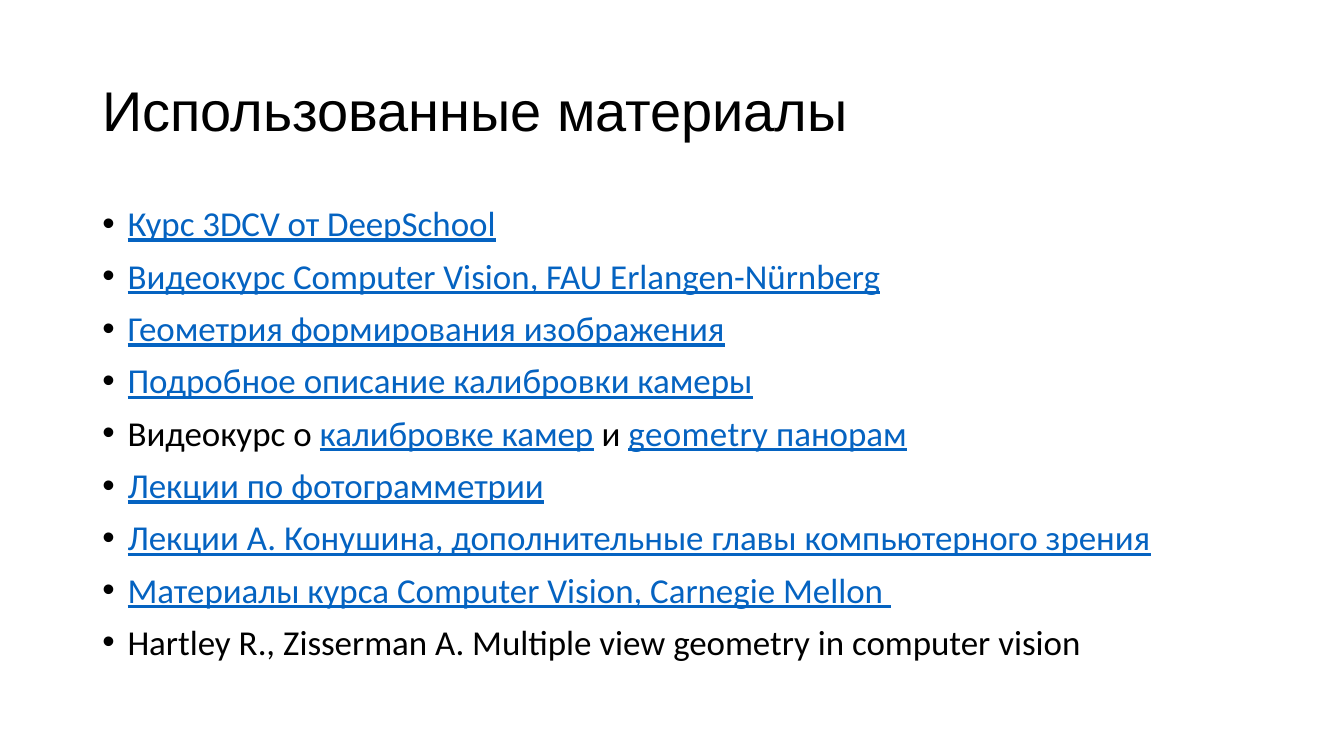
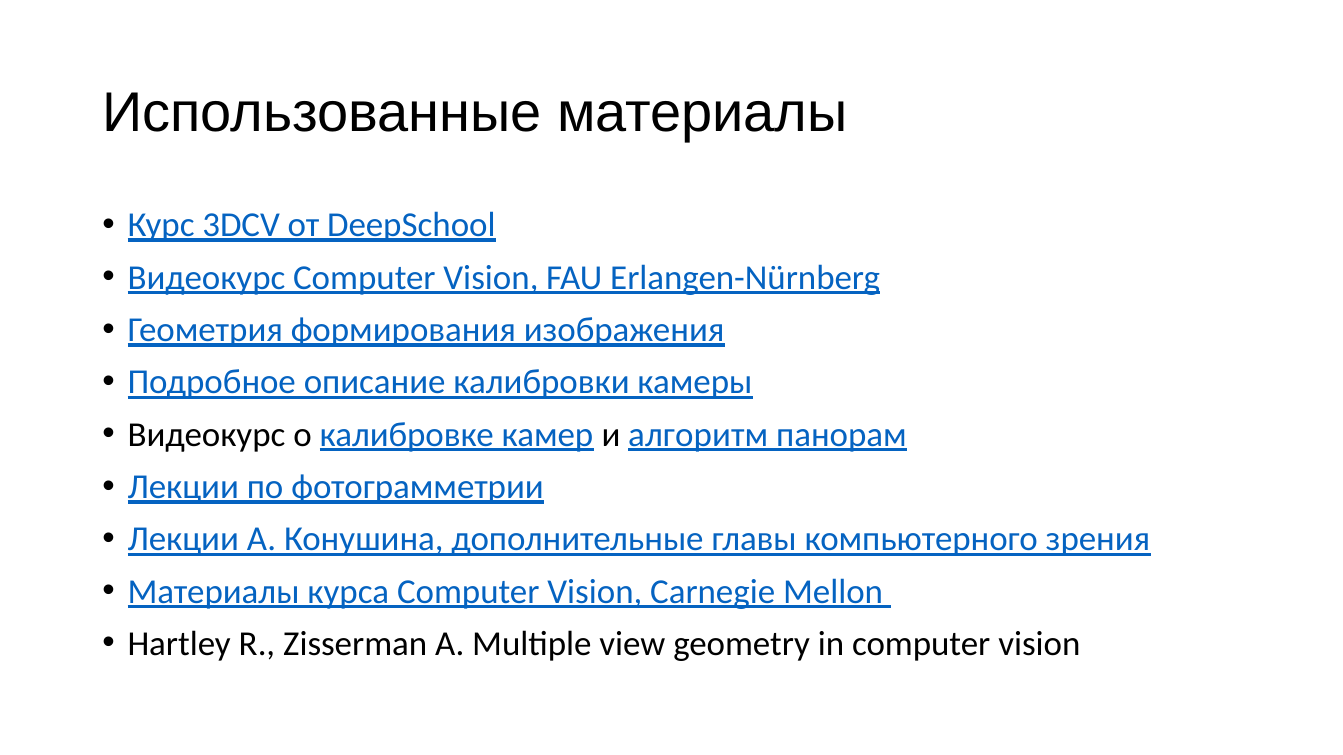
и geometry: geometry -> алгоритм (698, 435)
